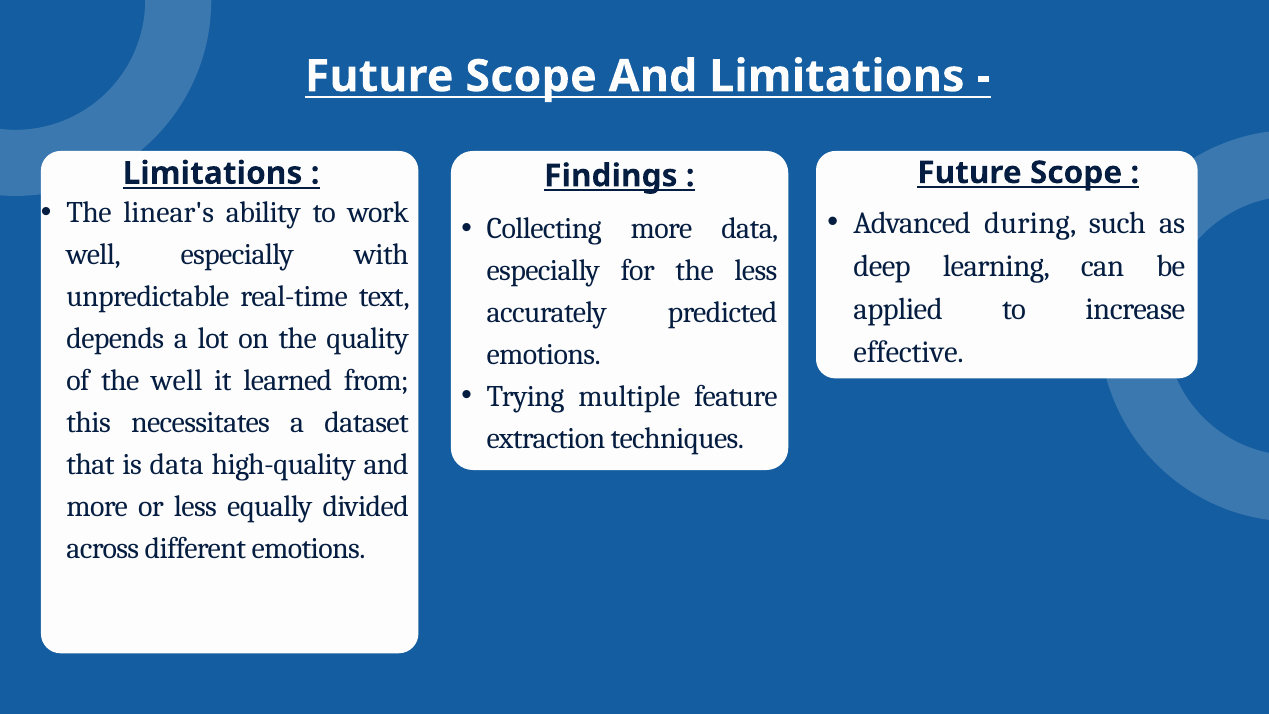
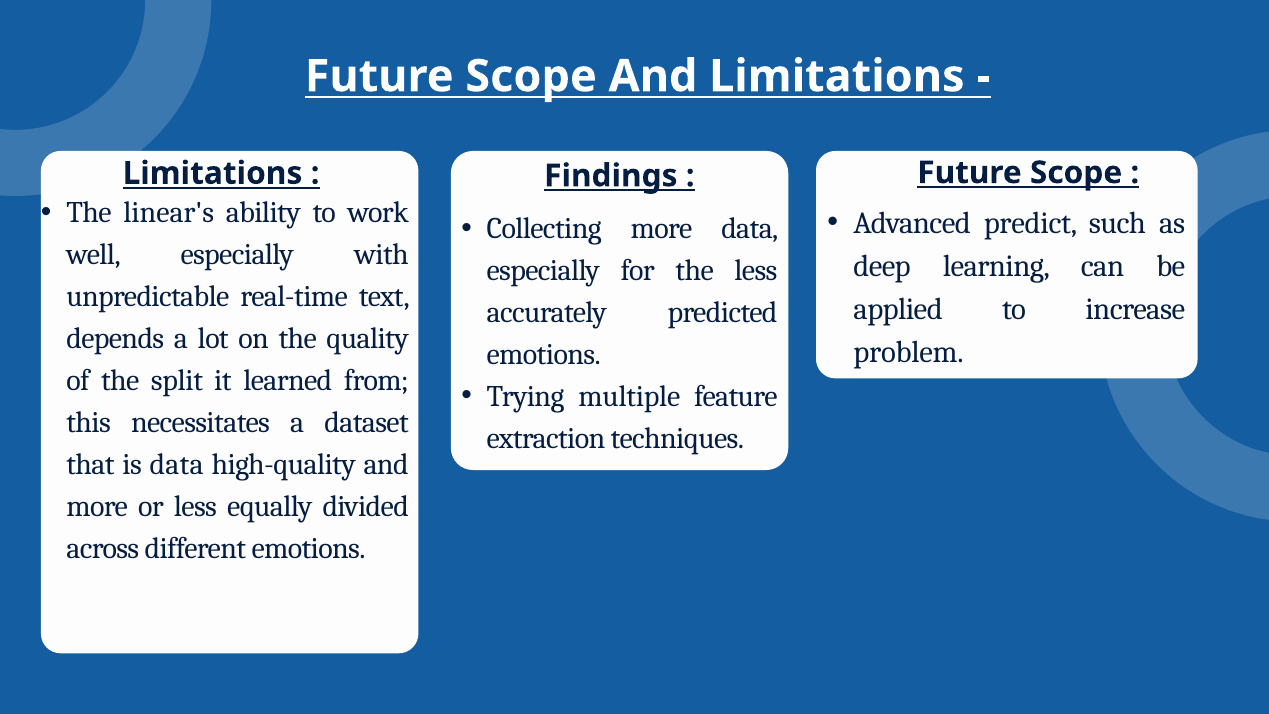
during: during -> predict (1030, 223)
effective: effective -> problem (909, 352)
the well: well -> split (177, 381)
